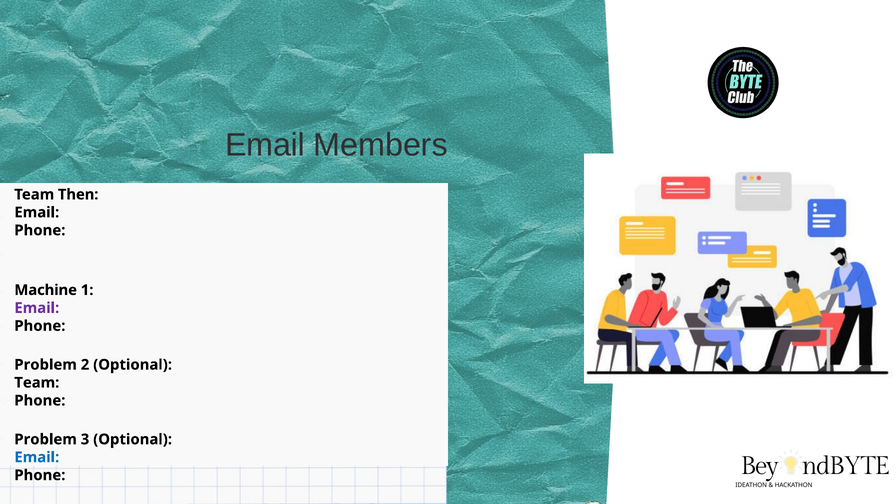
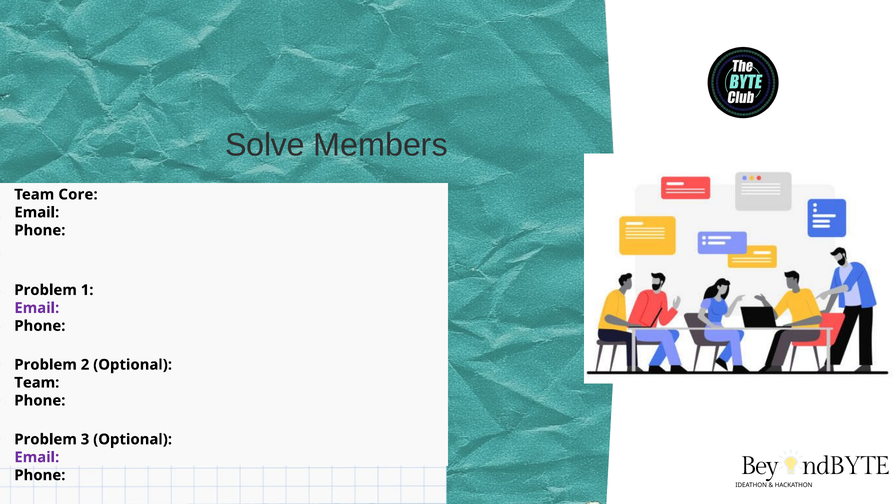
Email: Email -> Solve (265, 145)
Then: Then -> Core (78, 195)
Machine: Machine -> Problem (46, 290)
Email colour: blue -> purple (37, 457)
